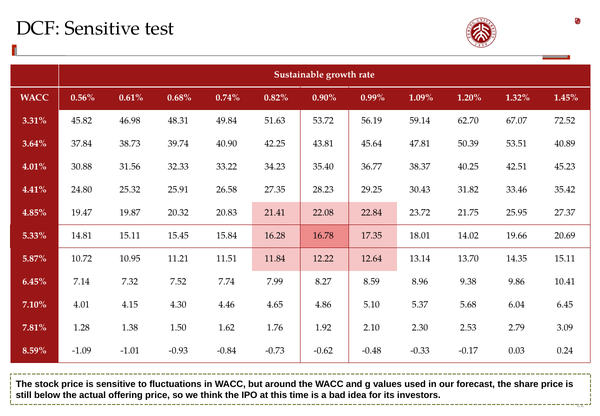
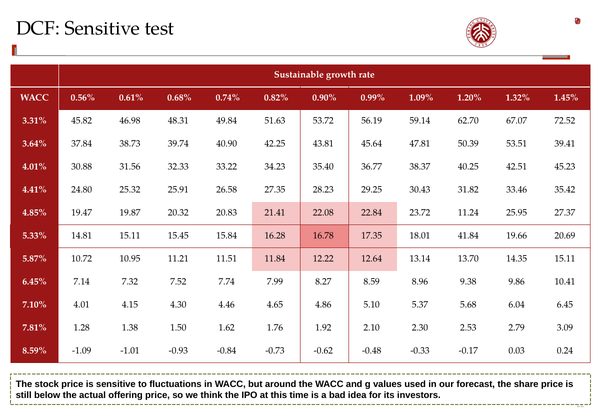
40.89: 40.89 -> 39.41 (565, 144)
21.75: 21.75 -> 11.24 (468, 212)
14.02: 14.02 -> 41.84 (468, 235)
